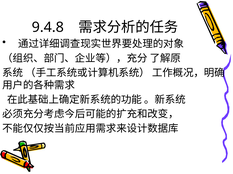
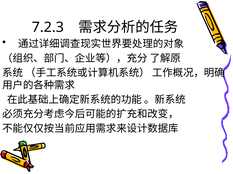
9.4.8: 9.4.8 -> 7.2.3 (48, 27)
